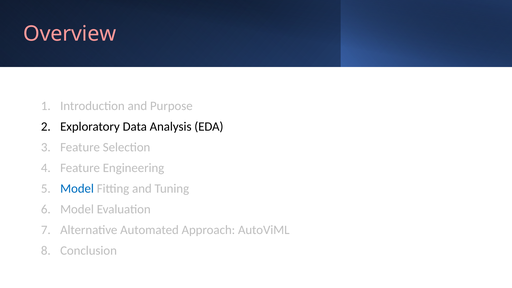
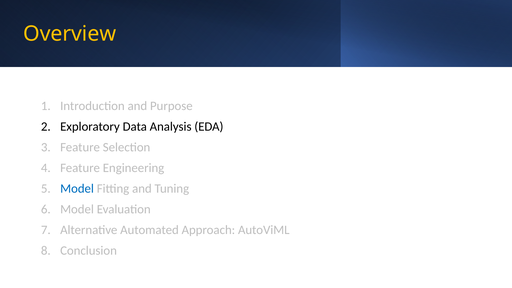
Overview colour: pink -> yellow (70, 34)
